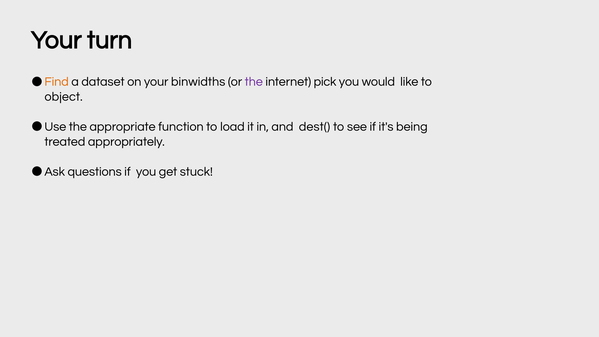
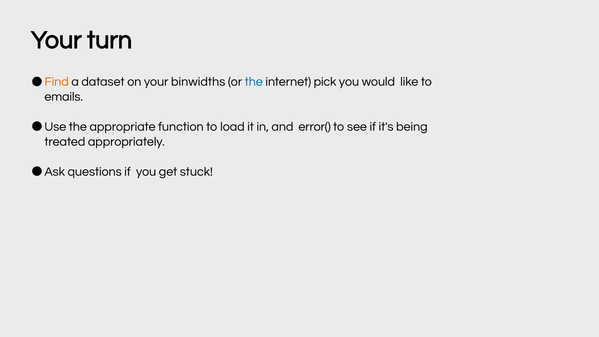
the colour: purple -> blue (254, 82)
object: object -> emails (64, 97)
dest(: dest( -> error( (315, 127)
